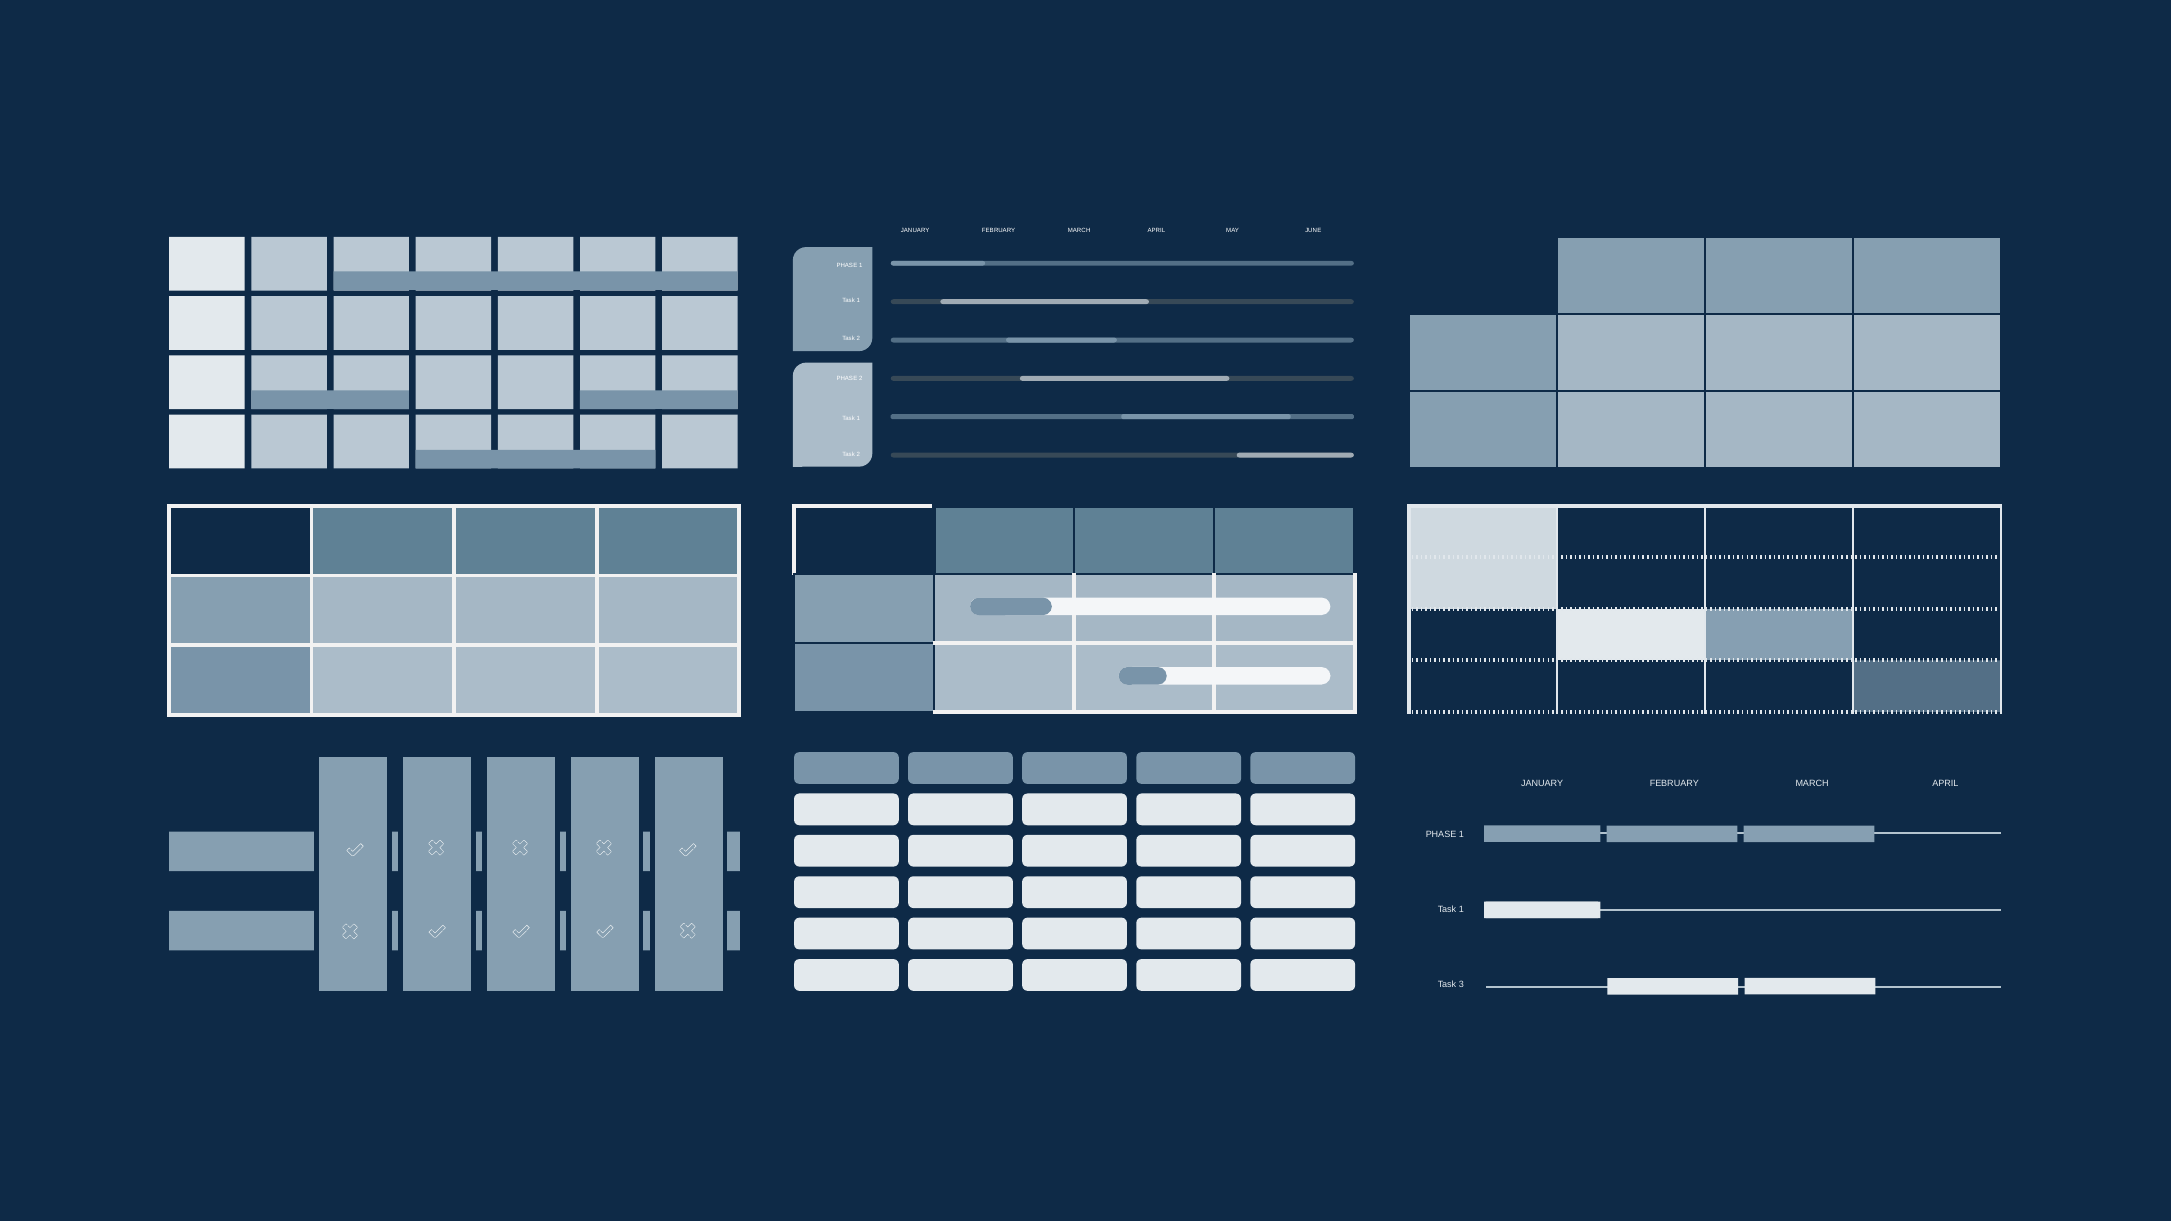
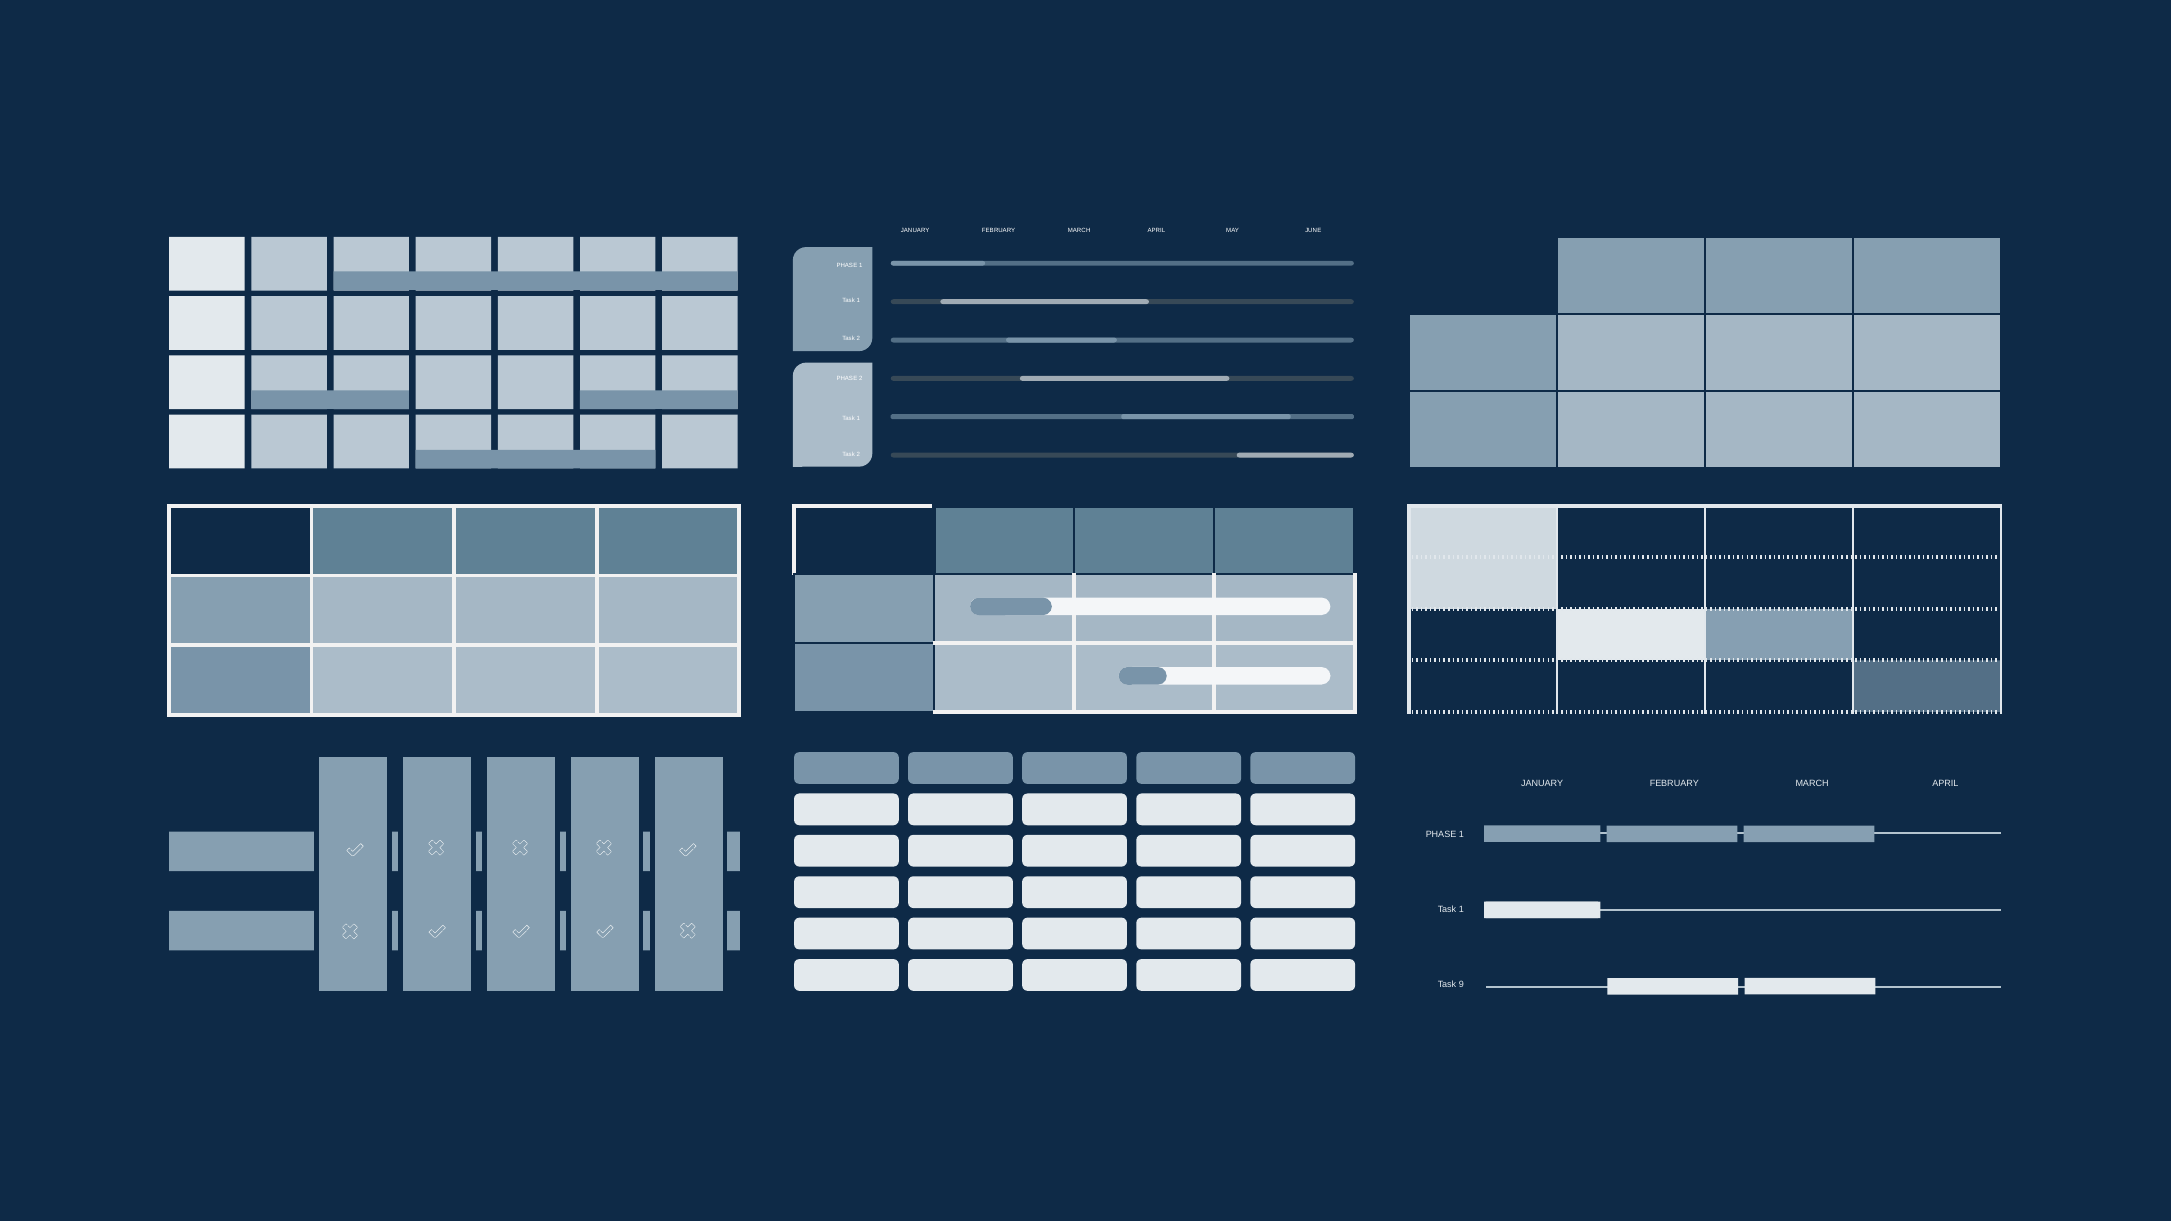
3: 3 -> 9 (1461, 984)
